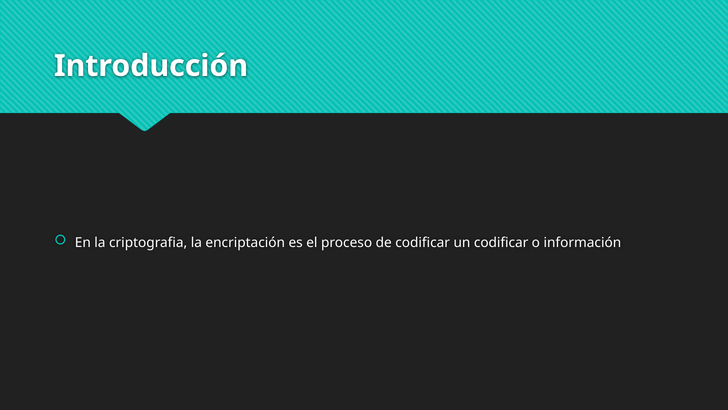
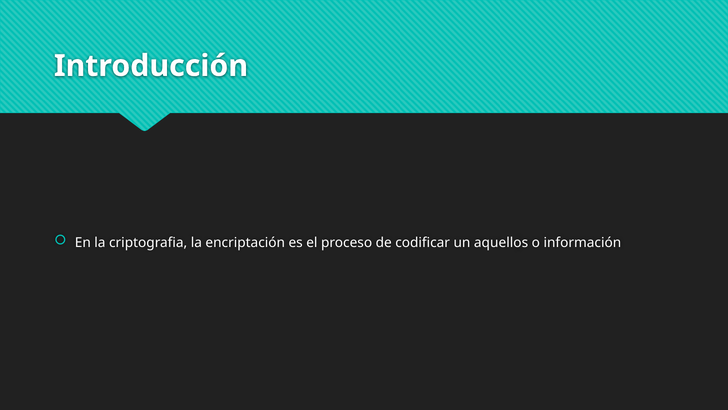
un codificar: codificar -> aquellos (501, 242)
